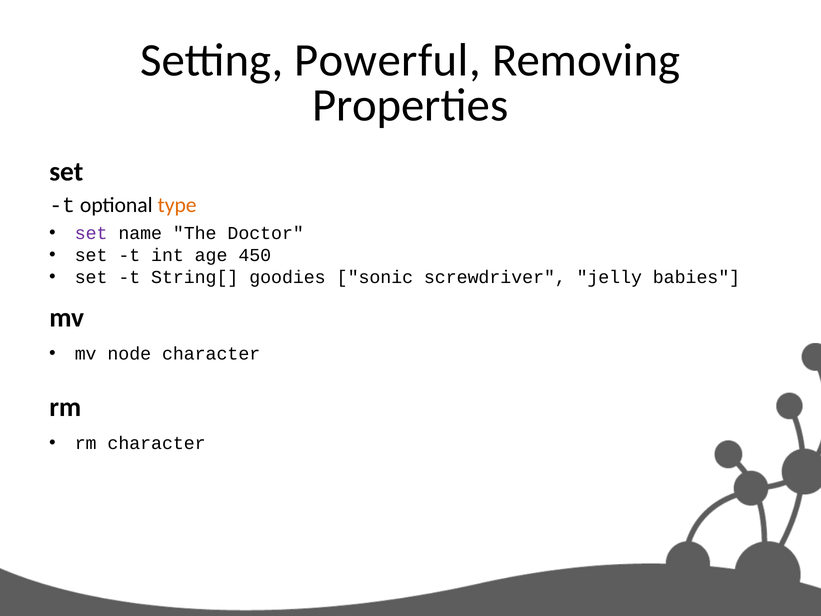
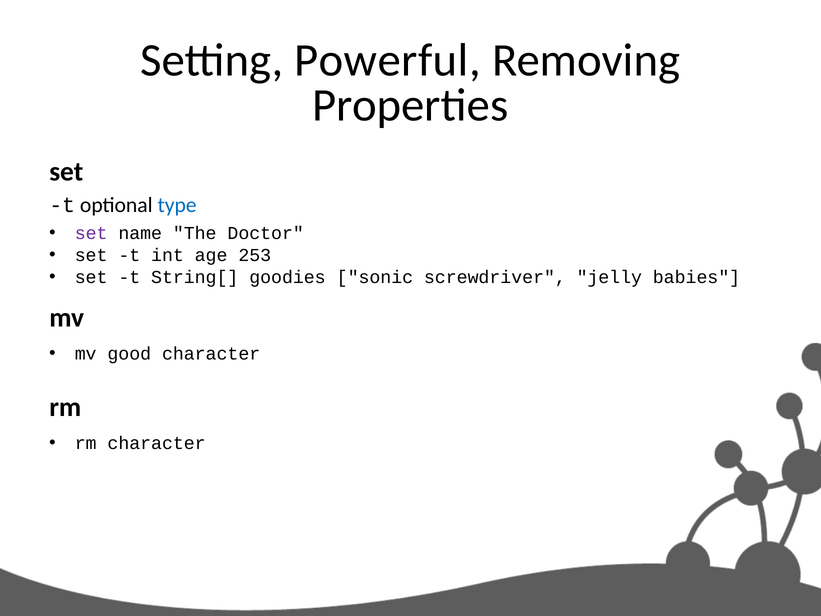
type colour: orange -> blue (177, 205)
450: 450 -> 253 (255, 255)
node: node -> good (129, 354)
